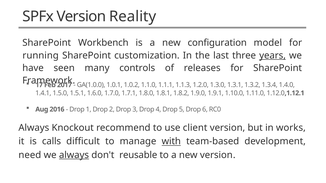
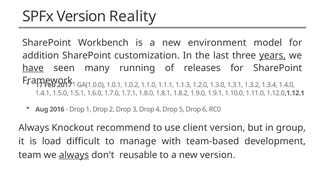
configuration: configuration -> environment (217, 43)
running: running -> addition (41, 55)
have underline: none -> present (33, 68)
controls: controls -> running (137, 68)
works: works -> group (291, 128)
calls: calls -> load (52, 142)
with underline: present -> none (171, 142)
need: need -> team (30, 155)
